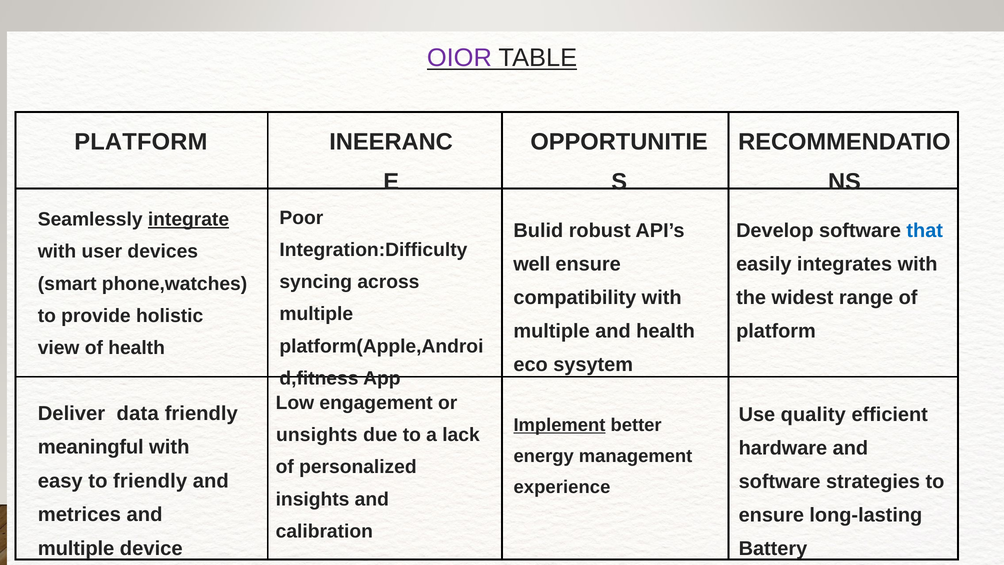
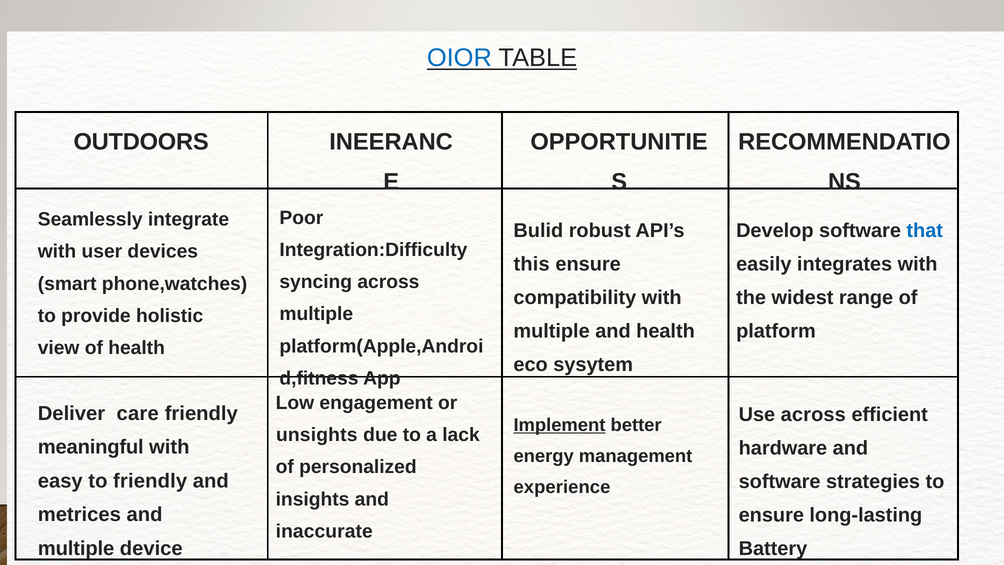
OIOR colour: purple -> blue (459, 58)
PLATFORM: PLATFORM -> OUTDOORS (141, 142)
integrate underline: present -> none (189, 219)
well: well -> this (532, 264)
data: data -> care (138, 413)
Use quality: quality -> across (813, 415)
calibration: calibration -> inaccurate (324, 531)
